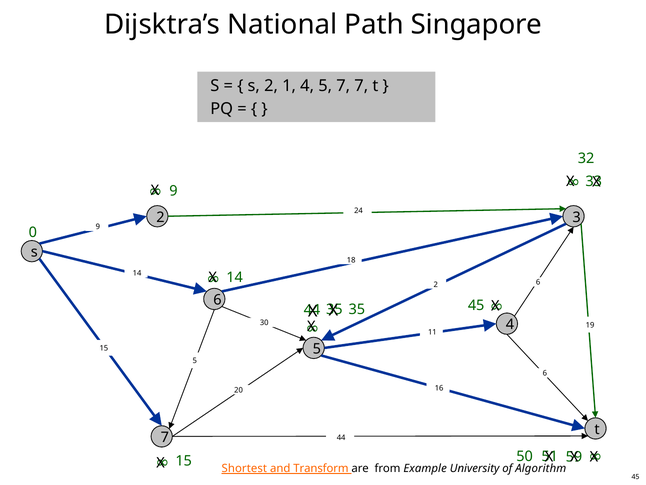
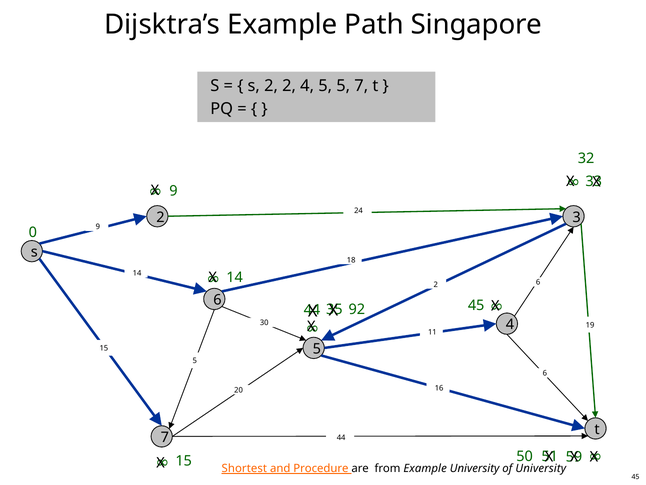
Dijsktra’s National: National -> Example (282, 25)
2 1: 1 -> 2 (289, 86)
5 7: 7 -> 5 (343, 86)
35: 35 -> 92 (357, 309)
Transform: Transform -> Procedure (321, 468)
of Algorithm: Algorithm -> University (541, 468)
